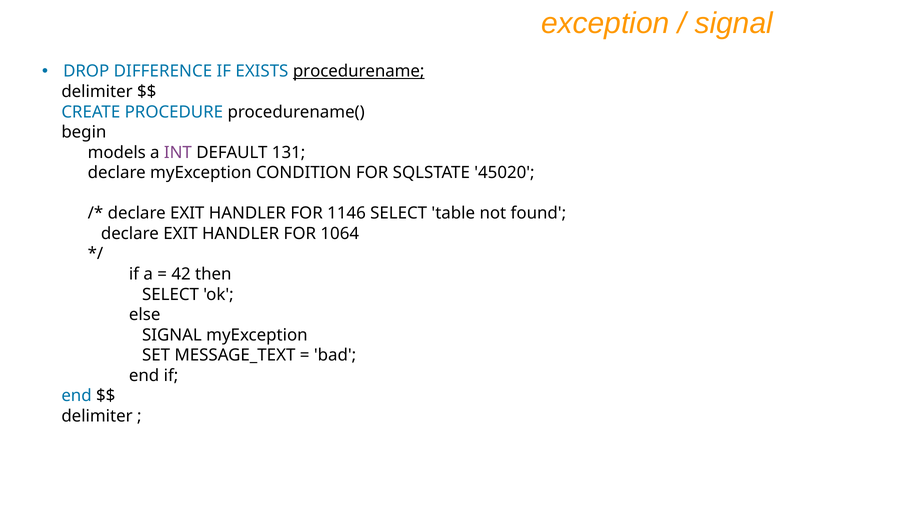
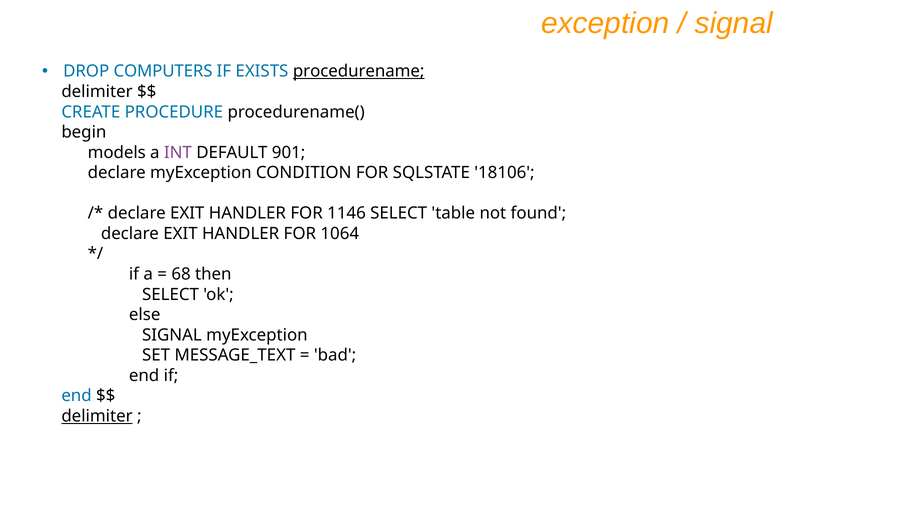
DIFFERENCE: DIFFERENCE -> COMPUTERS (163, 71)
131: 131 -> 901 (289, 152)
45020: 45020 -> 18106 (504, 173)
42: 42 -> 68 (181, 274)
delimiter underline: none -> present (97, 416)
